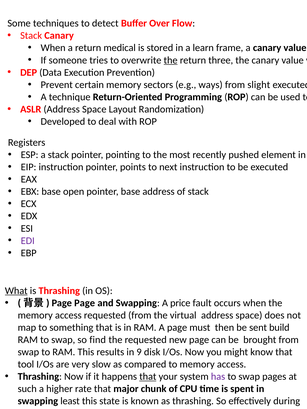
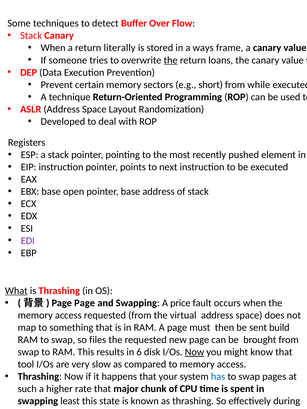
medical: medical -> literally (120, 48)
learn: learn -> ways (203, 48)
three: three -> loans (221, 60)
ways: ways -> short (211, 85)
slight: slight -> while (259, 85)
find: find -> files (98, 340)
9: 9 -> 6 (139, 352)
Now underline: none -> present (195, 352)
that underline: present -> none (148, 377)
has colour: purple -> blue (218, 377)
